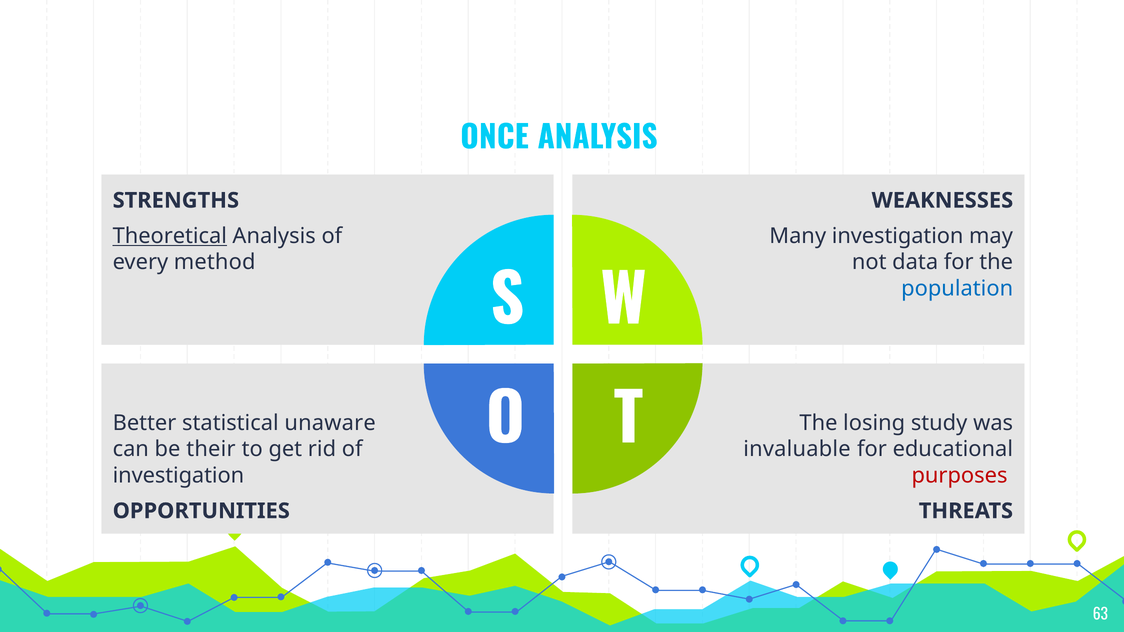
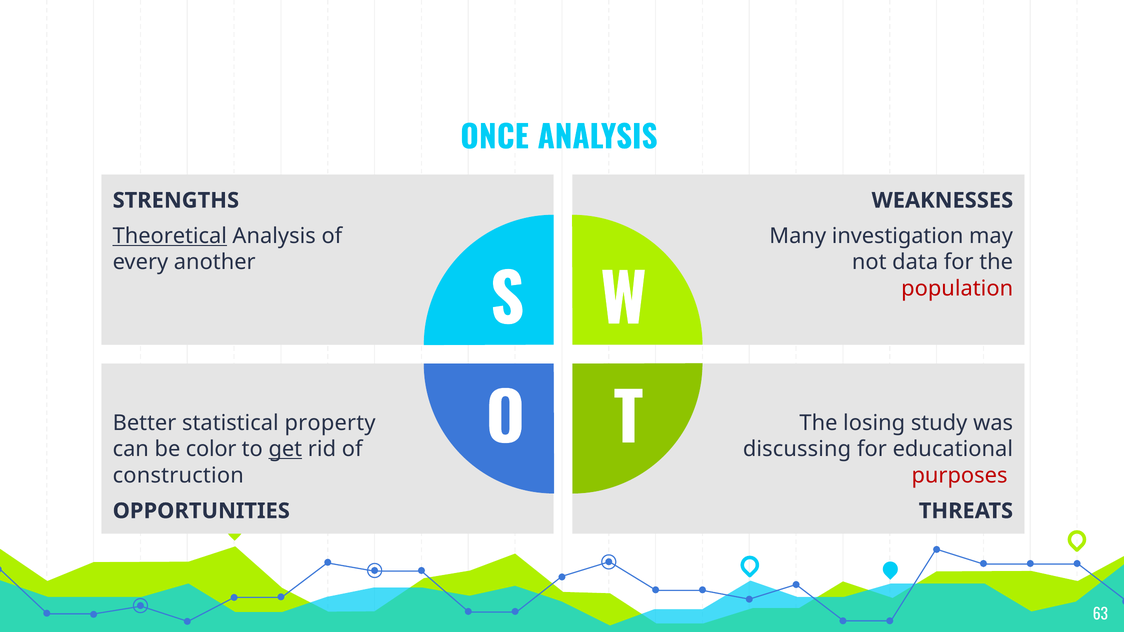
method: method -> another (215, 262)
population colour: blue -> red (957, 289)
unaware: unaware -> property (330, 423)
their: their -> color (211, 449)
get underline: none -> present (285, 449)
invaluable: invaluable -> discussing (797, 449)
investigation: investigation -> construction (178, 476)
